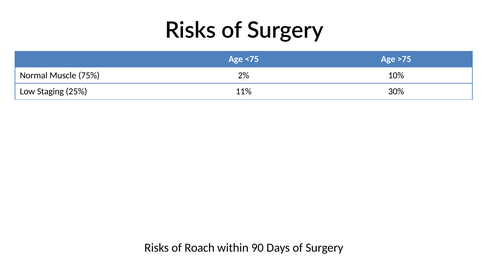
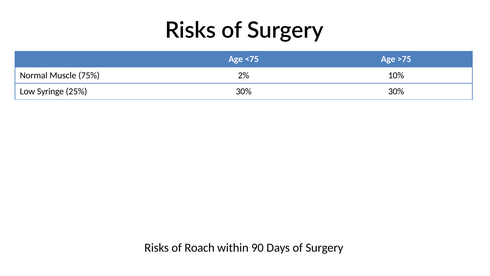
Staging: Staging -> Syringe (50, 91)
25% 11%: 11% -> 30% (244, 91)
